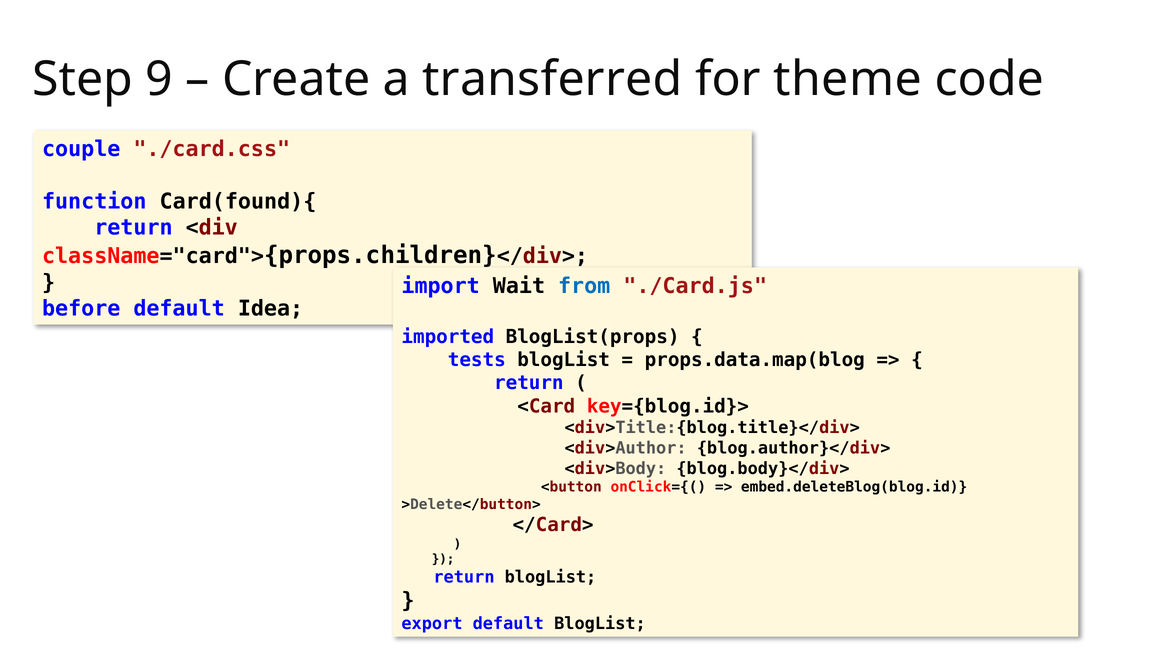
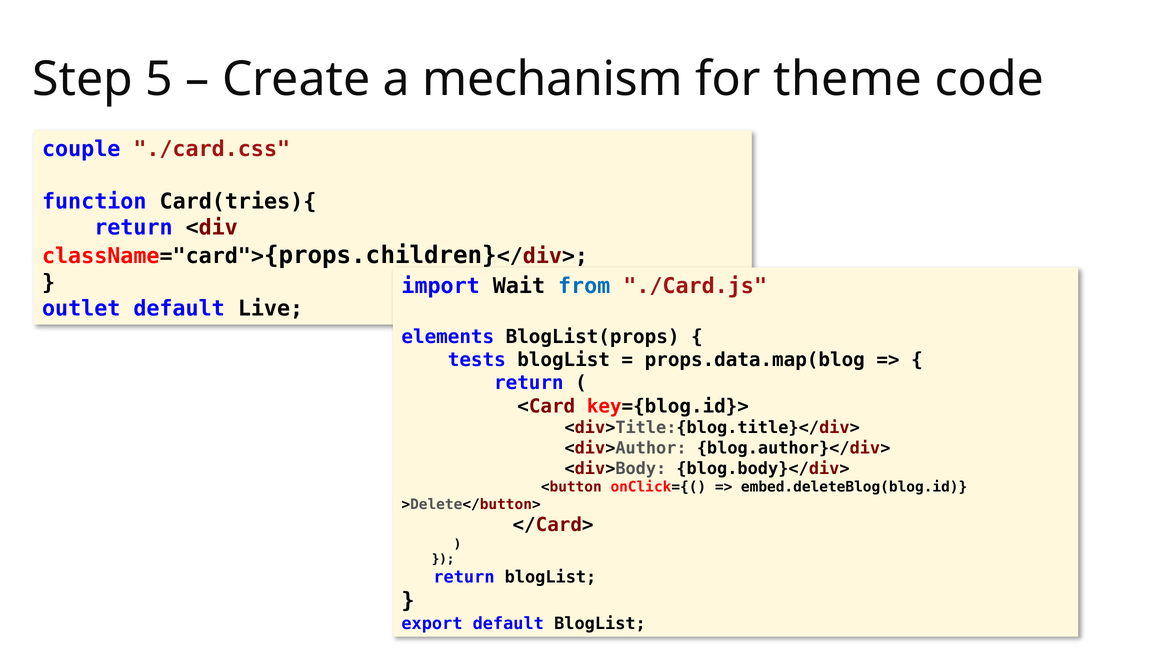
9: 9 -> 5 (159, 79)
transferred: transferred -> mechanism (553, 79)
Card(found){: Card(found){ -> Card(tries){ (238, 201)
before: before -> outlet (81, 308)
Idea: Idea -> Live (271, 308)
imported: imported -> elements (448, 336)
